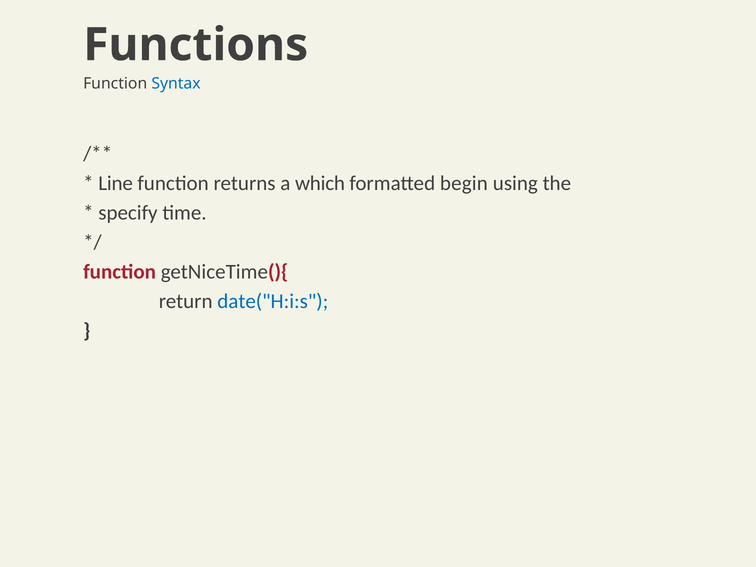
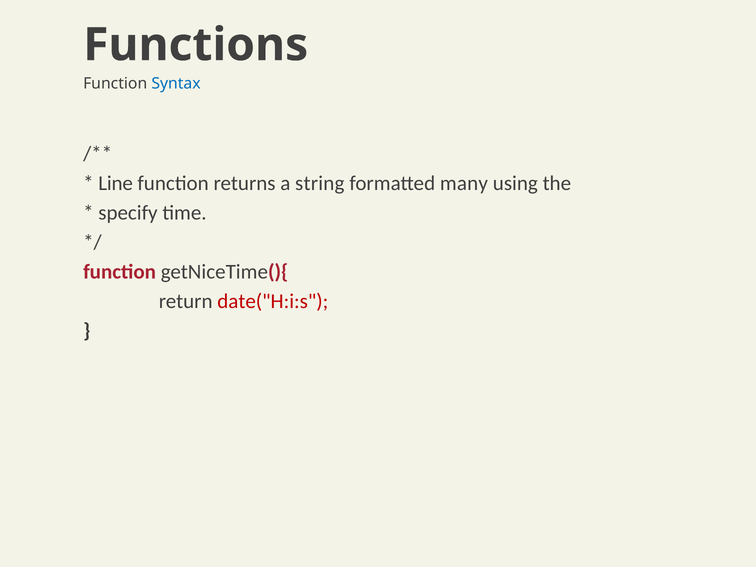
which: which -> string (320, 183)
begin: begin -> many (464, 183)
date("H:i:s colour: blue -> red (273, 301)
